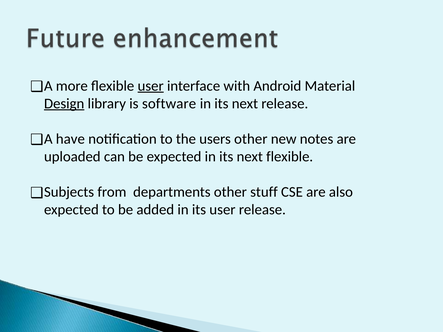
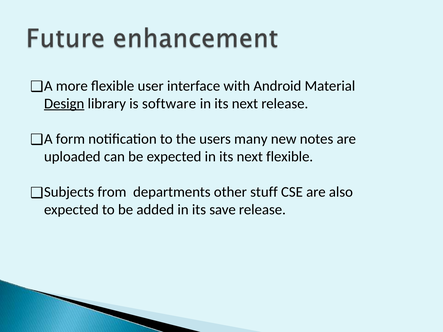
user underline: present -> none (151, 86)
have: have -> form (70, 139)
users other: other -> many (251, 139)
its user: user -> save (223, 210)
